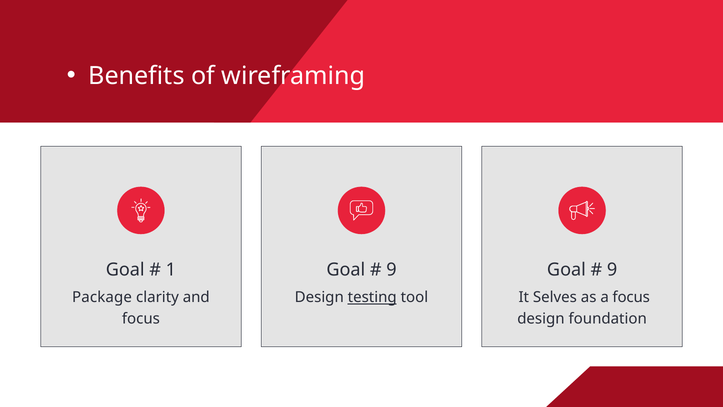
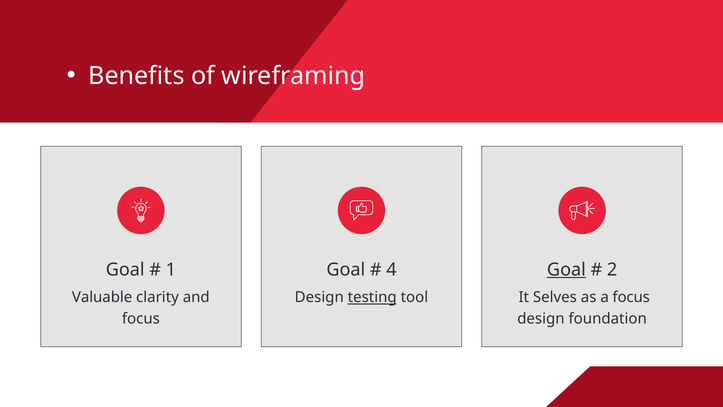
9: 9 -> 4 (391, 269)
Goal underline: none -> present (566, 269)
9: 9 -> 2 (612, 269)
Package: Package -> Valuable (102, 297)
